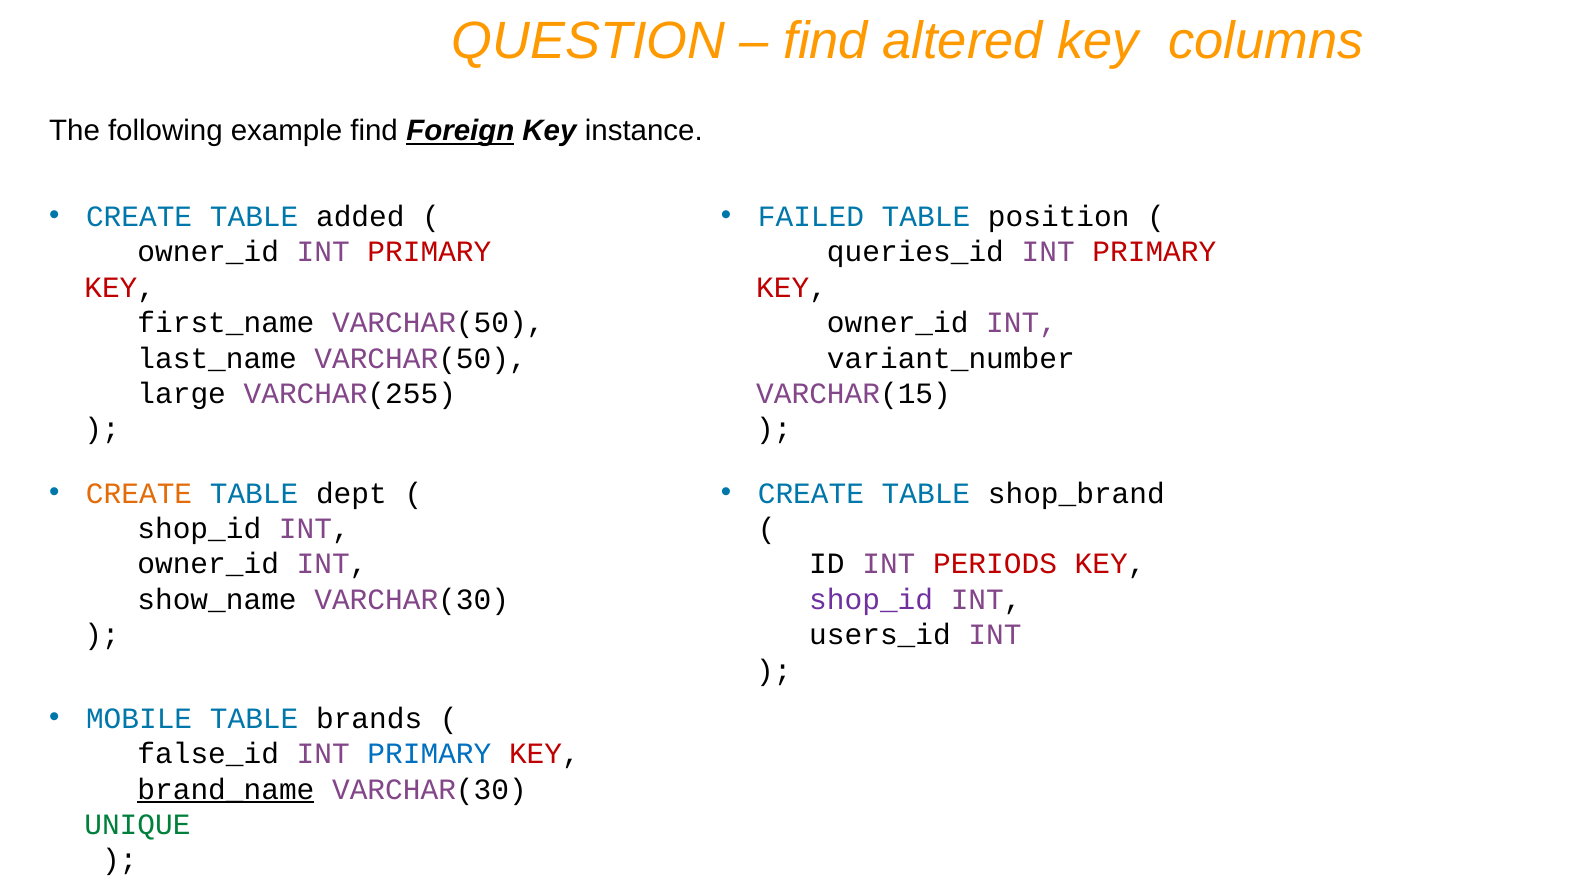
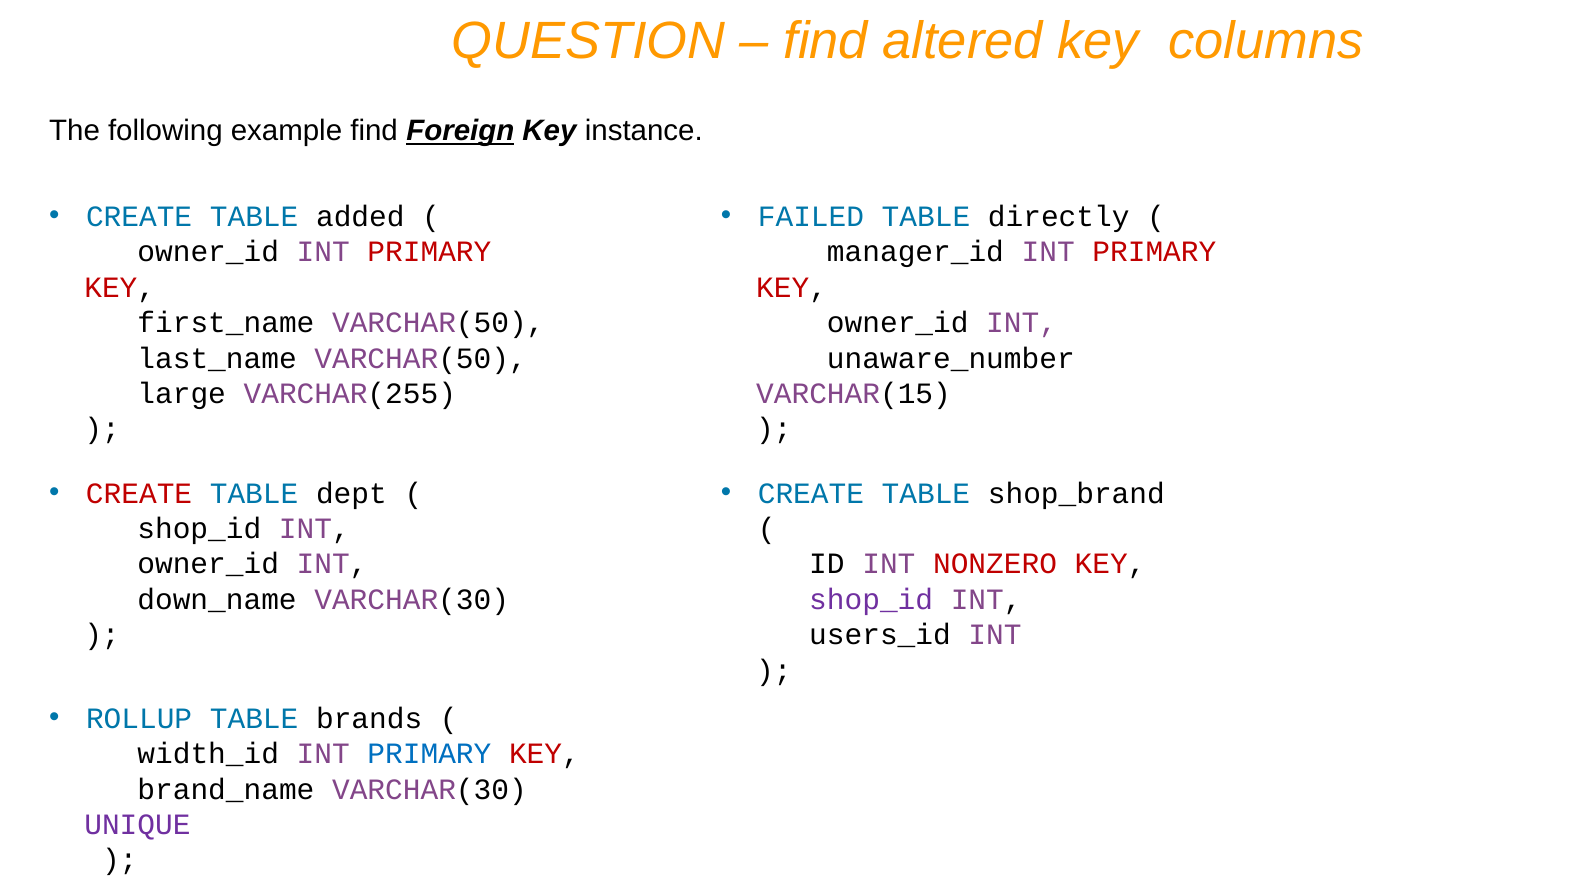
position: position -> directly (1059, 217)
queries_id: queries_id -> manager_id (915, 252)
variant_number: variant_number -> unaware_number (951, 358)
CREATE colour: orange -> red (139, 493)
PERIODS: PERIODS -> NONZERO (995, 564)
show_name: show_name -> down_name (217, 599)
MOBILE: MOBILE -> ROLLUP (139, 718)
false_id: false_id -> width_id (208, 754)
brand_name underline: present -> none (226, 789)
UNIQUE colour: green -> purple (137, 824)
